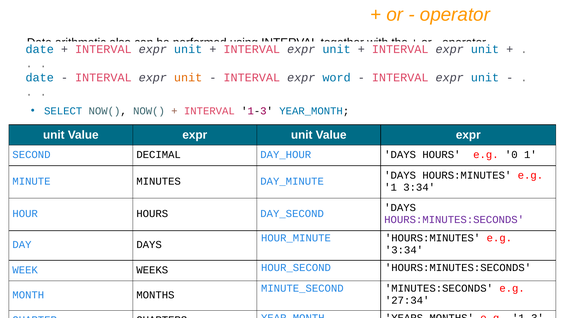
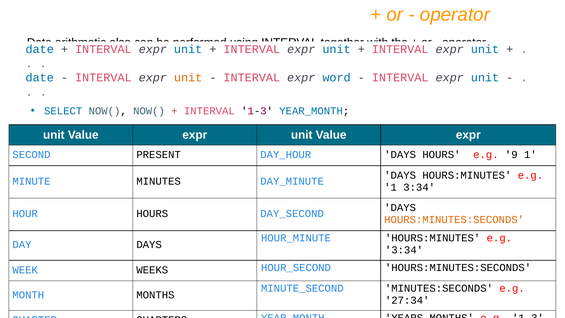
DECIMAL: DECIMAL -> PRESENT (159, 155)
0: 0 -> 9 (511, 155)
HOURS:MINUTES:SECONDS colour: purple -> orange (454, 220)
